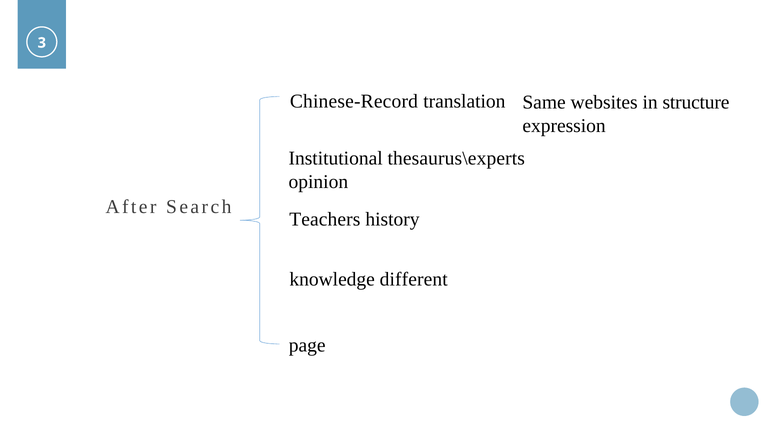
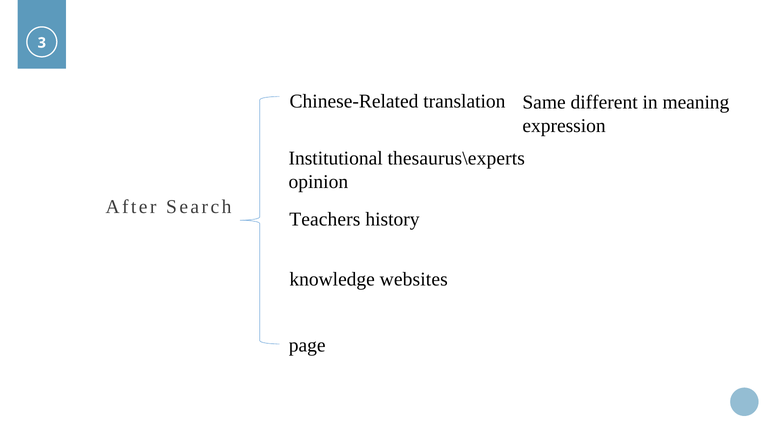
Chinese-Record: Chinese-Record -> Chinese-Related (354, 101)
websites: websites -> different (604, 102)
structure: structure -> meaning (696, 102)
different: different -> websites (414, 279)
